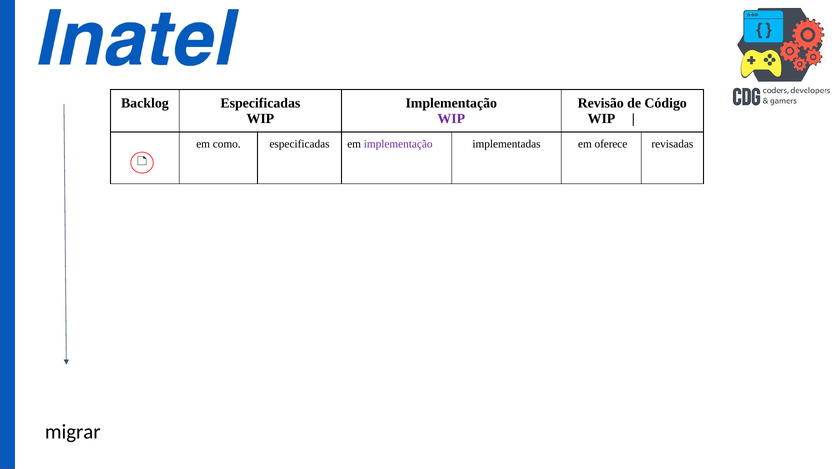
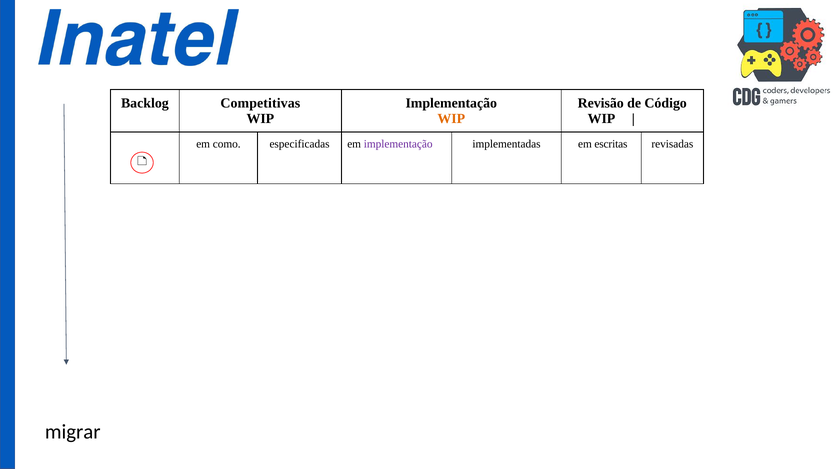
Backlog Especificadas: Especificadas -> Competitivas (260, 103)
WIP colour: purple -> orange (451, 118)
oferece: oferece -> escritas (611, 144)
